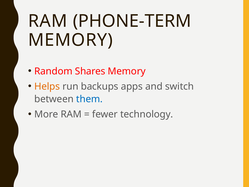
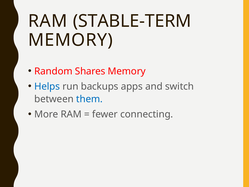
PHONE-TERM: PHONE-TERM -> STABLE-TERM (132, 21)
Helps colour: orange -> blue (47, 86)
technology: technology -> connecting (147, 114)
